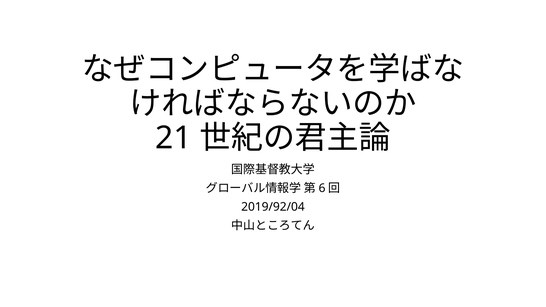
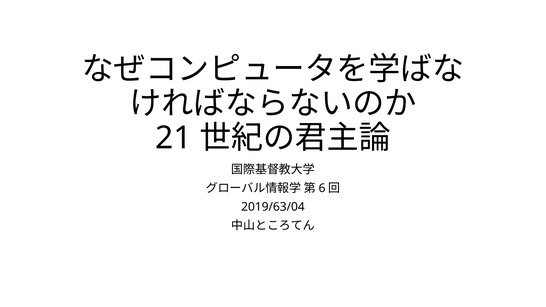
2019/92/04: 2019/92/04 -> 2019/63/04 (273, 207)
